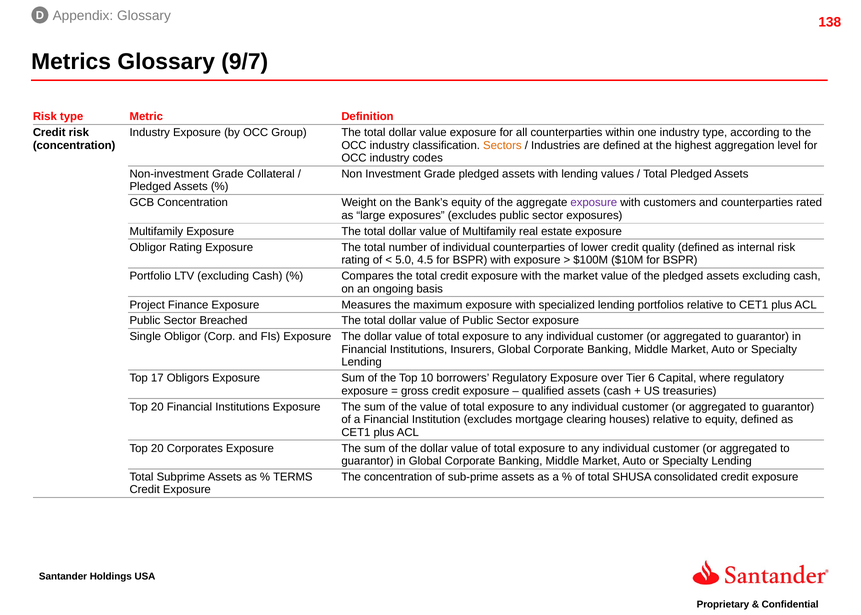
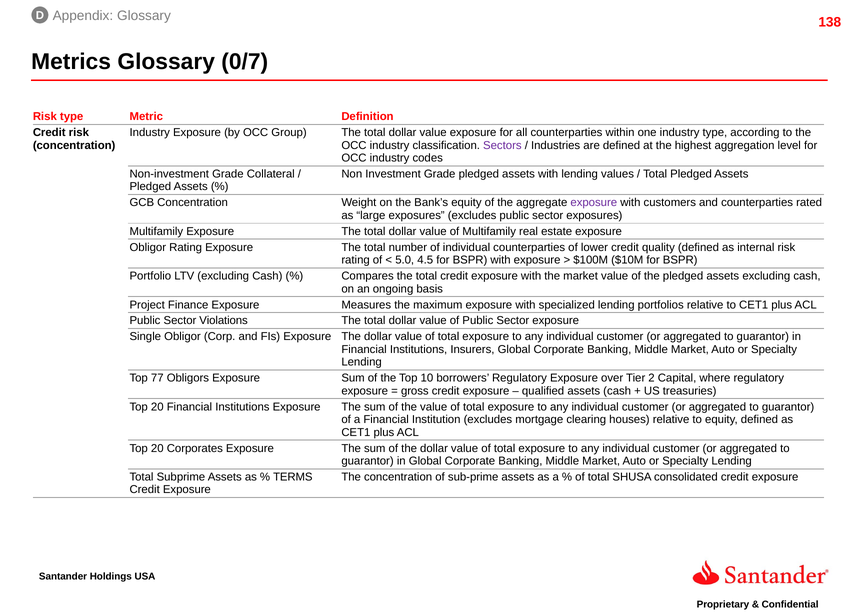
9/7: 9/7 -> 0/7 (245, 62)
Sectors colour: orange -> purple (502, 145)
Breached: Breached -> Violations (224, 321)
17: 17 -> 77 (157, 378)
6: 6 -> 2 (652, 378)
